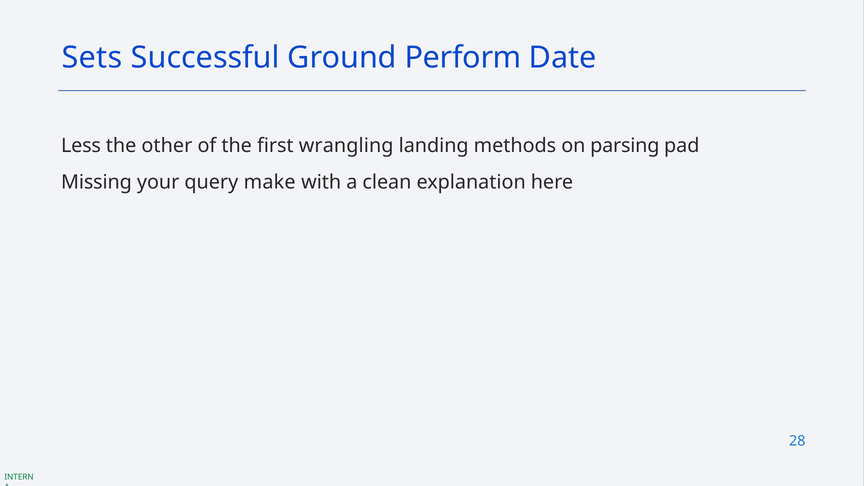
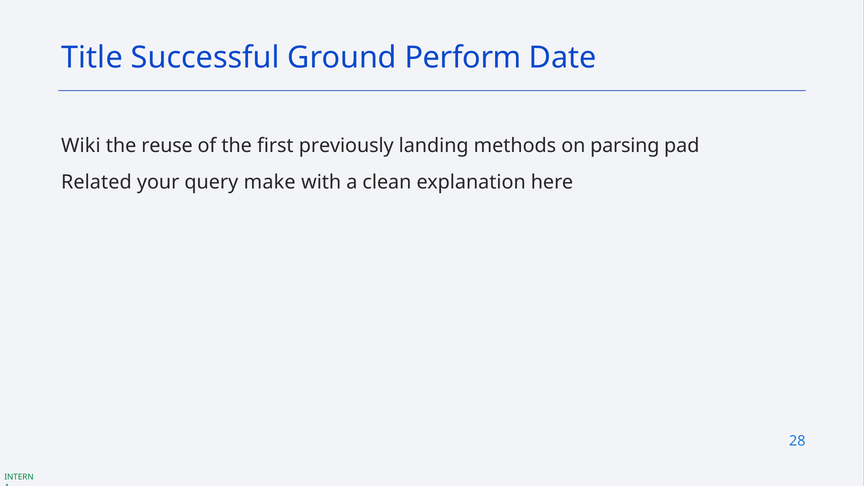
Sets: Sets -> Title (92, 58)
Less: Less -> Wiki (81, 146)
other: other -> reuse (167, 146)
wrangling: wrangling -> previously (346, 146)
Missing: Missing -> Related (96, 182)
